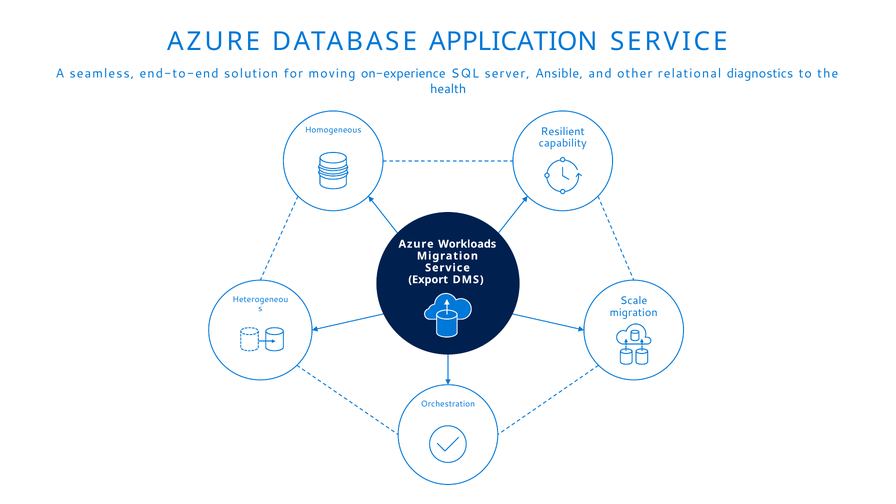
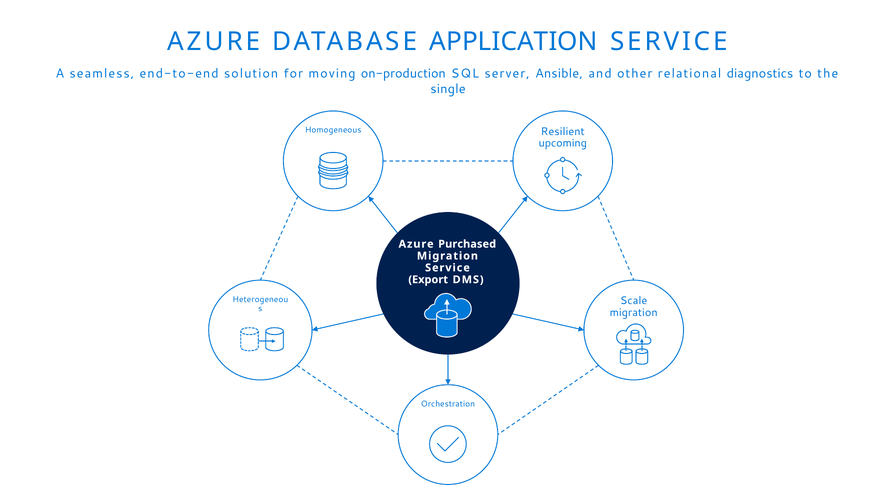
on-experience: on-experience -> on-production (403, 74)
health: health -> single (448, 89)
capability: capability -> upcoming (563, 143)
Workloads: Workloads -> Purchased (467, 244)
